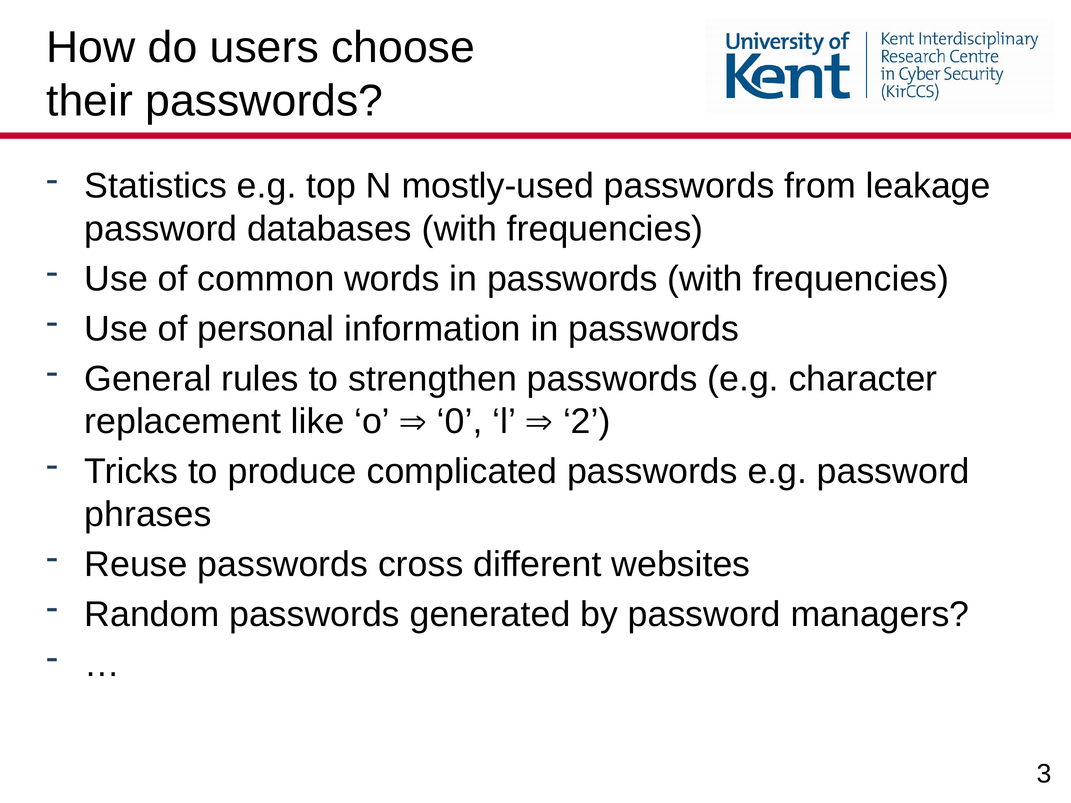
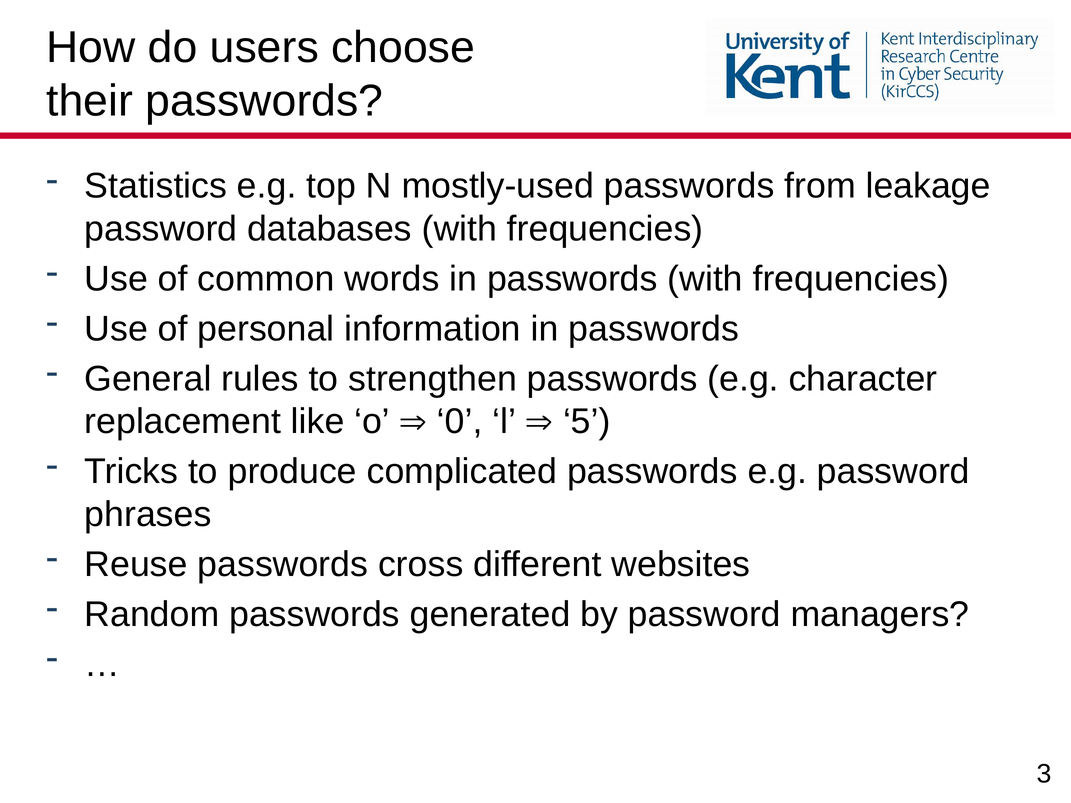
2: 2 -> 5 (587, 422)
